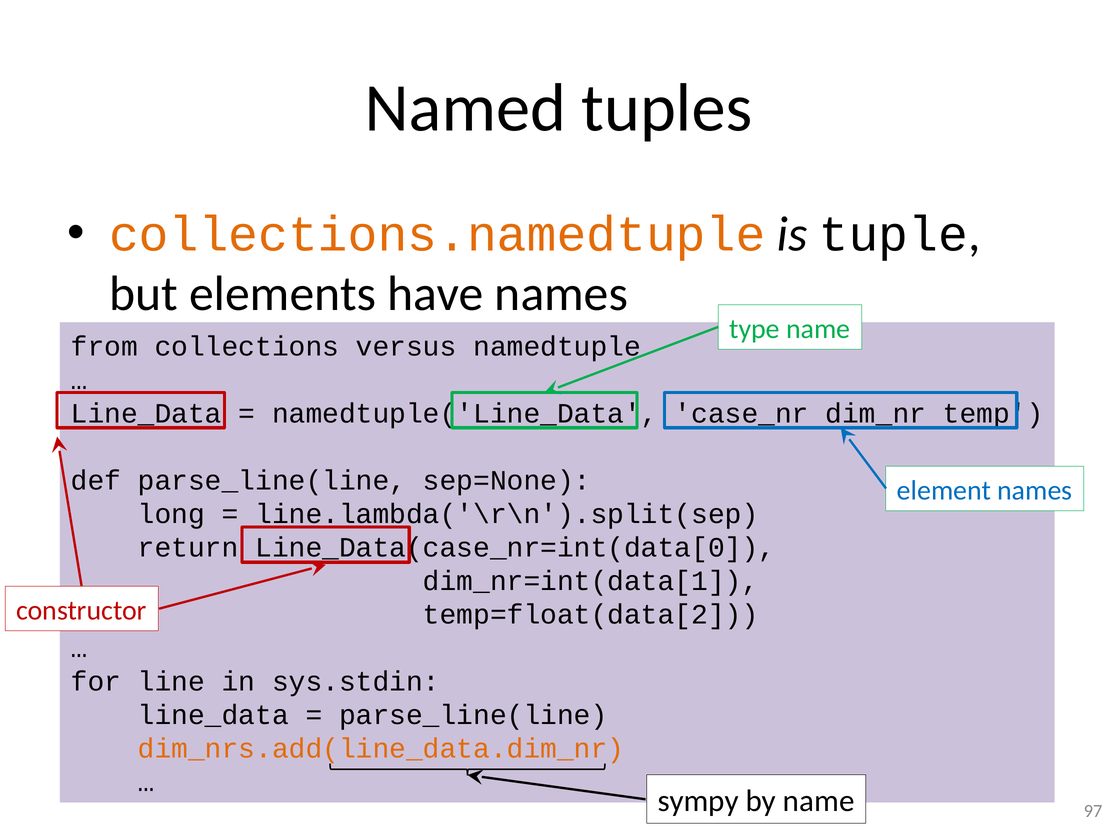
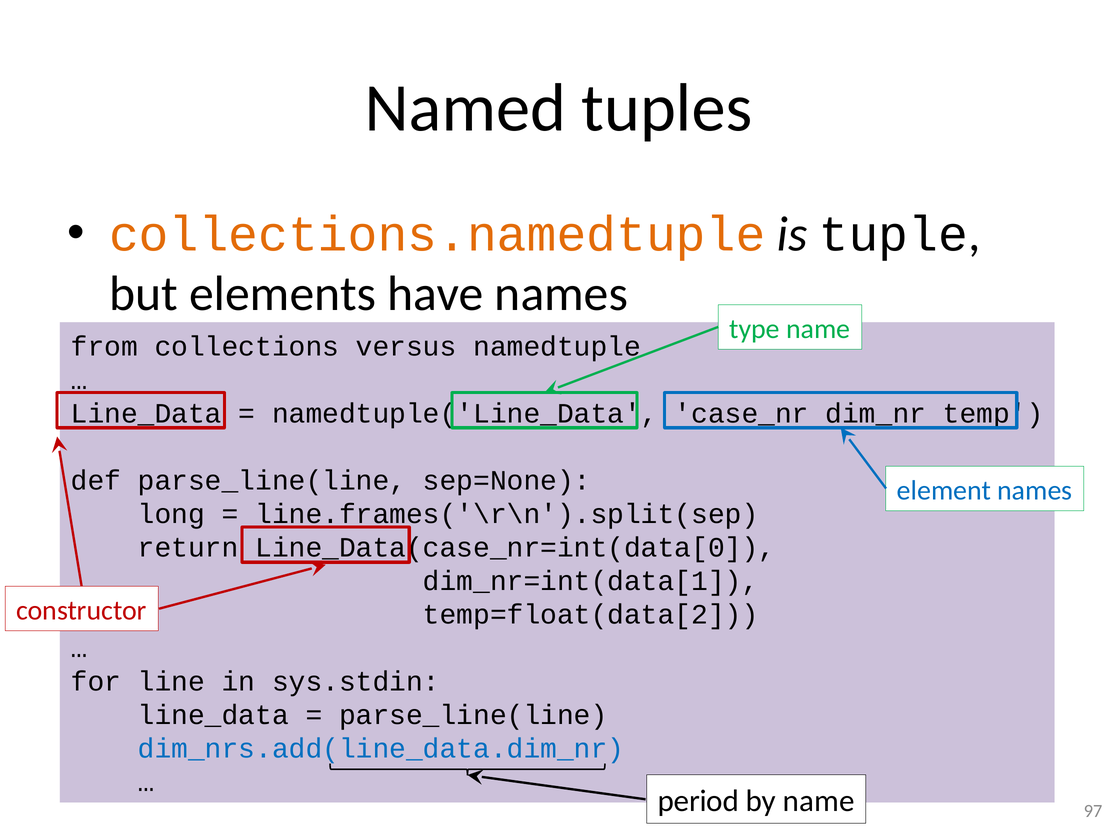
line.lambda('\r\n').split(sep: line.lambda('\r\n').split(sep -> line.frames('\r\n').split(sep (507, 514)
dim_nrs.add(line_data.dim_nr colour: orange -> blue (381, 749)
sympy: sympy -> period (698, 802)
